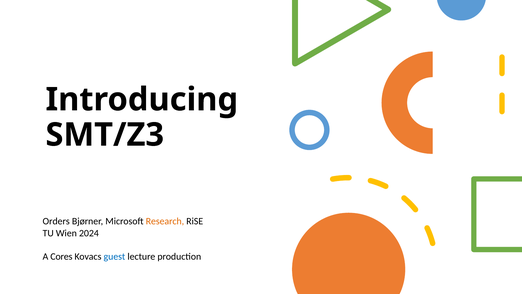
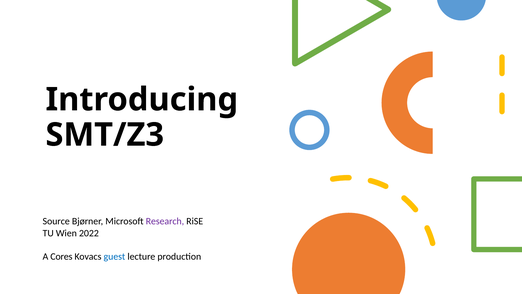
Orders: Orders -> Source (56, 221)
Research colour: orange -> purple (165, 221)
2024: 2024 -> 2022 (89, 233)
